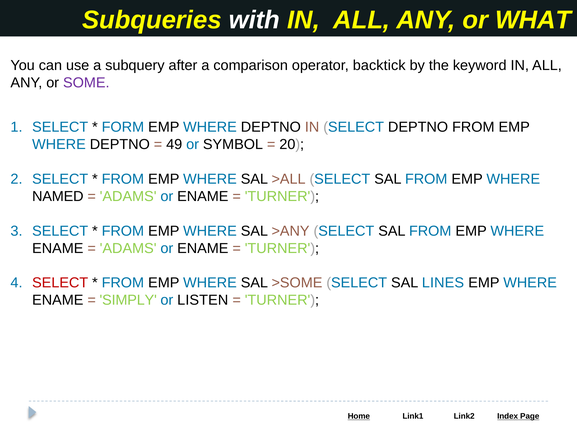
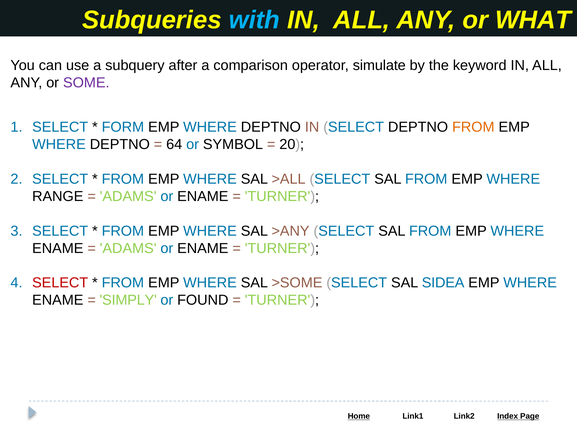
with colour: white -> light blue (254, 20)
backtick: backtick -> simulate (379, 65)
FROM colour: black -> orange (473, 127)
49: 49 -> 64 (174, 144)
NAMED: NAMED -> RANGE (58, 196)
LINES: LINES -> SIDEA (443, 283)
LISTEN: LISTEN -> FOUND (203, 300)
